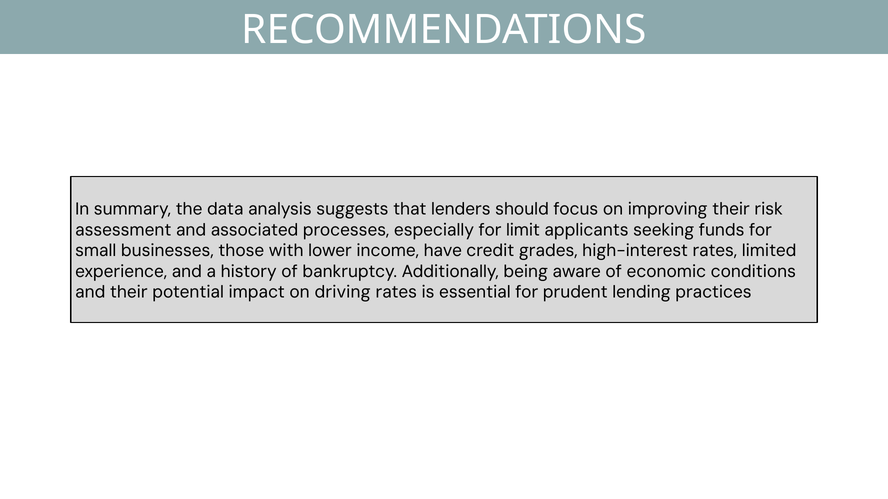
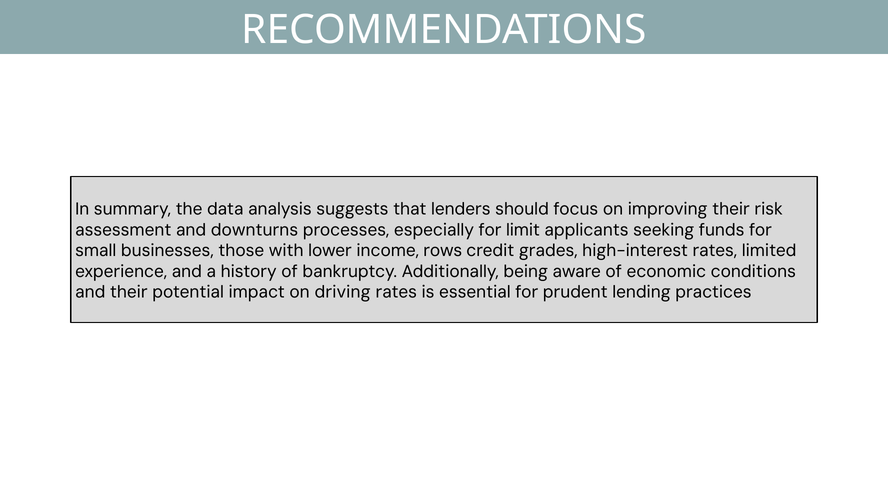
associated: associated -> downturns (254, 230)
have: have -> rows (443, 251)
